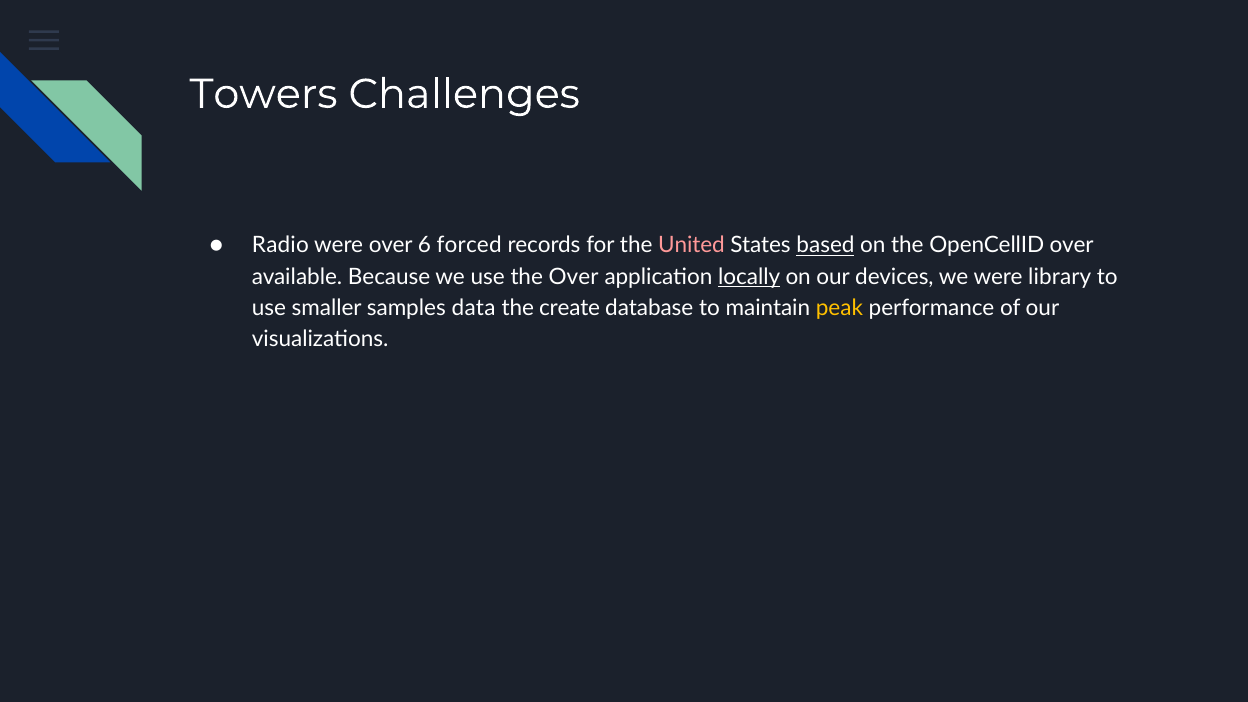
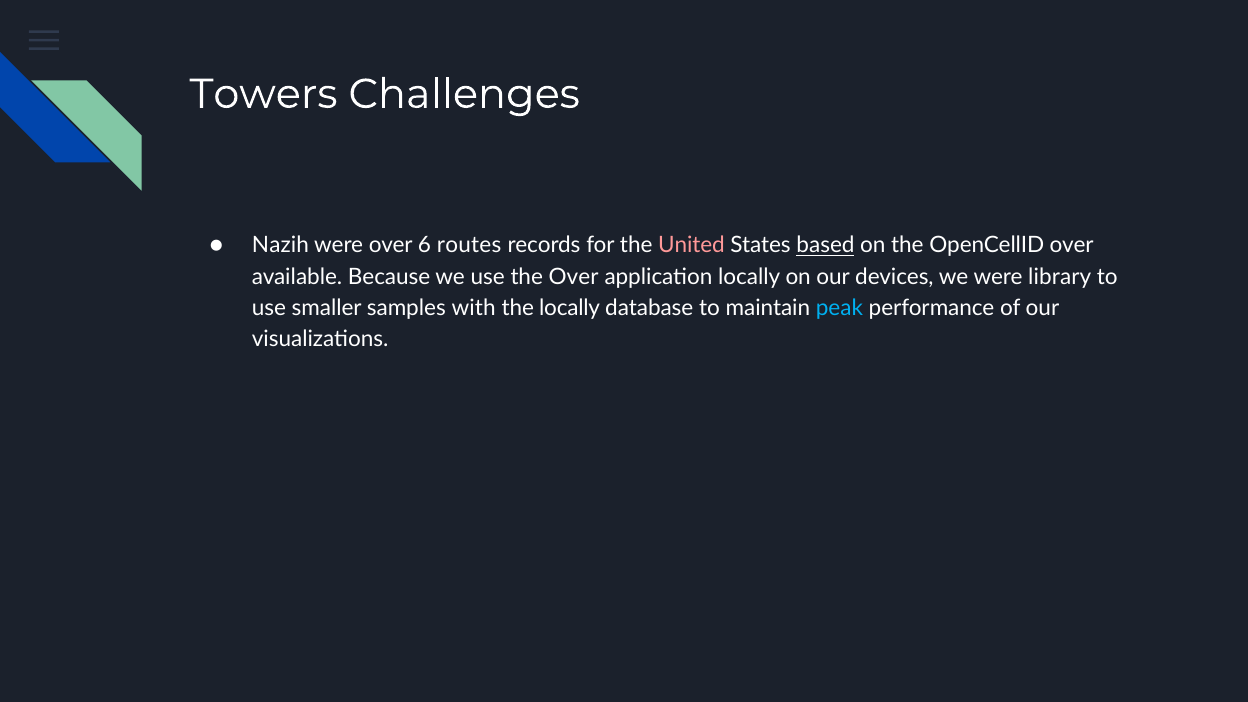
Radio: Radio -> Nazih (280, 246)
forced: forced -> routes (469, 246)
locally underline: present -> none (749, 277)
data: data -> with (474, 308)
the create: create -> locally (570, 308)
peak colour: yellow -> light blue (839, 308)
